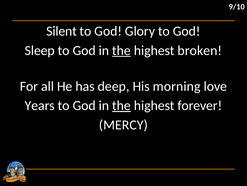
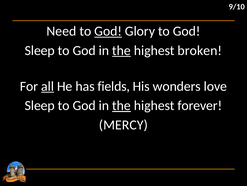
Silent: Silent -> Need (61, 31)
God underline: none -> present (108, 31)
all underline: none -> present (48, 86)
deep: deep -> fields (114, 86)
morning: morning -> wonders (177, 86)
Years: Years -> Sleep (40, 105)
